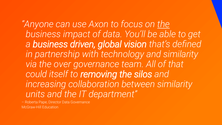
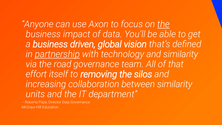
partnership underline: none -> present (57, 54)
over: over -> road (63, 64)
could: could -> effort (36, 74)
